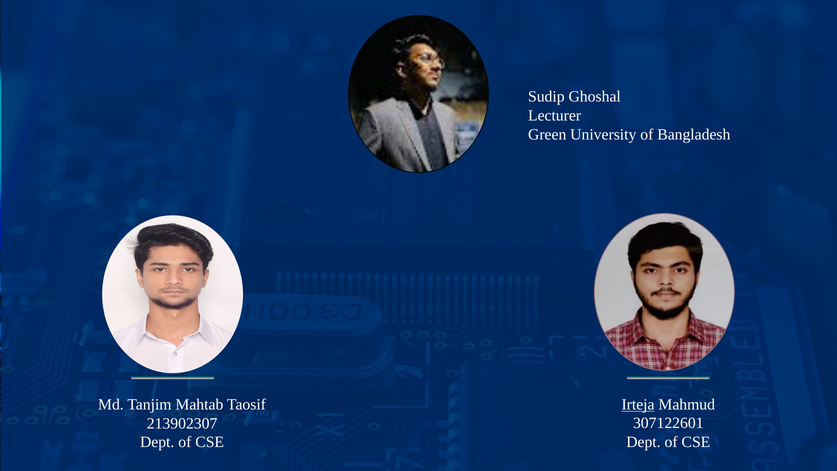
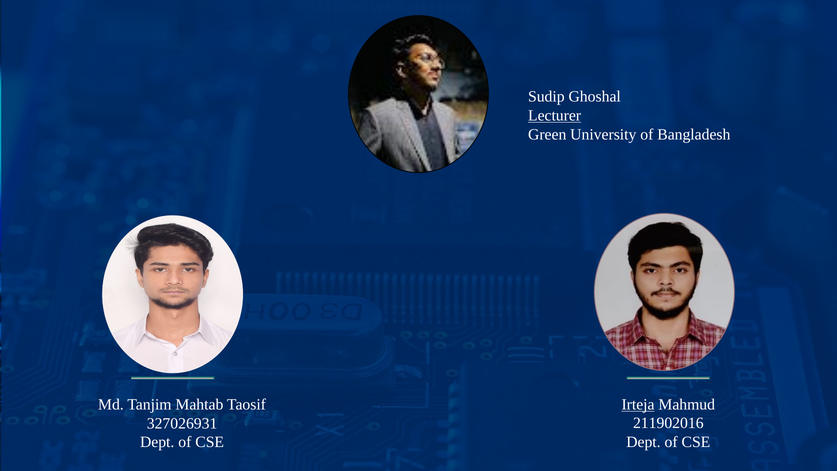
Lecturer underline: none -> present (555, 115)
307122601: 307122601 -> 211902016 (668, 423)
213902307: 213902307 -> 327026931 (182, 423)
